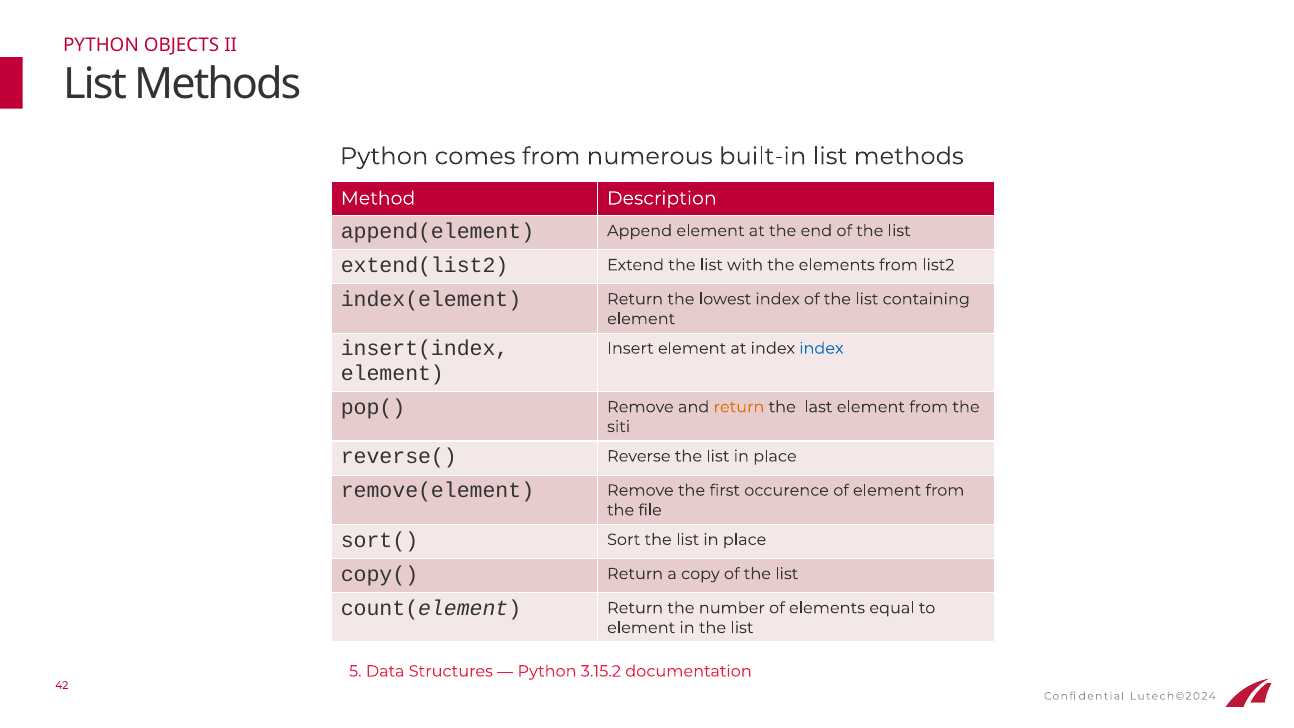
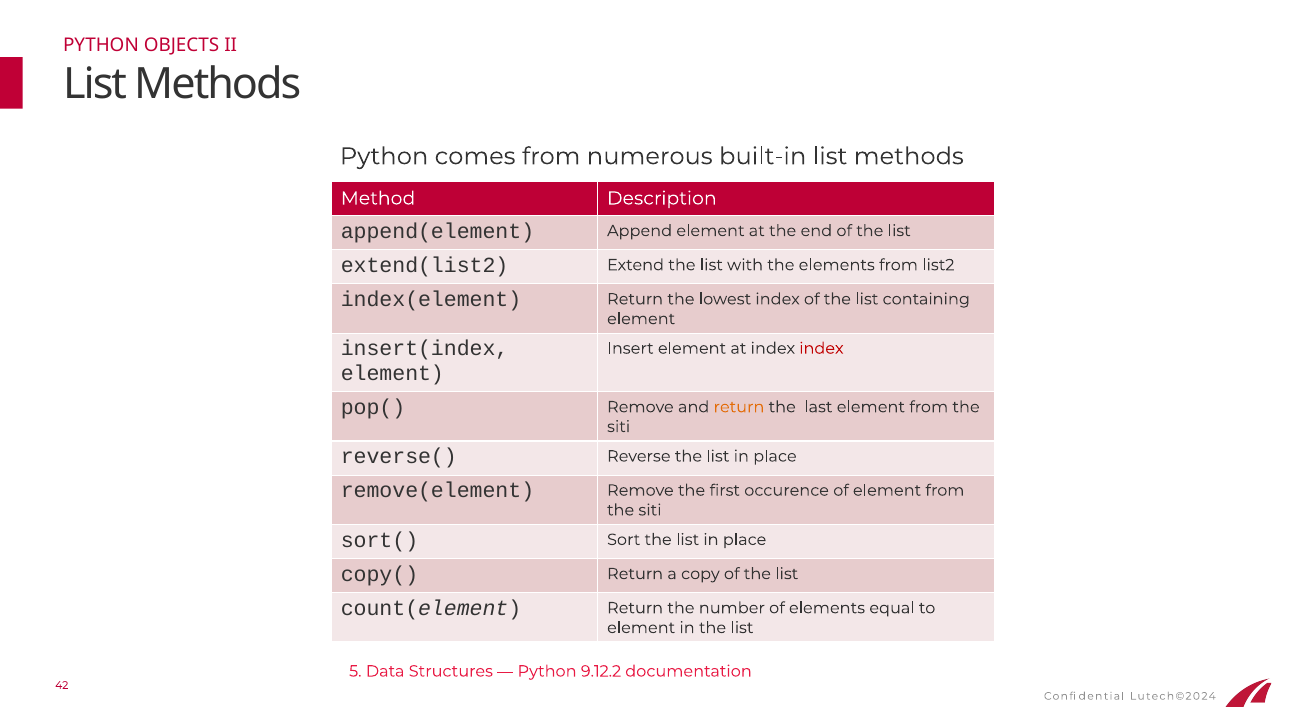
index colour: blue -> red (821, 348)
file: file -> siti (650, 510)
3.15.2: 3.15.2 -> 9.12.2 (601, 671)
